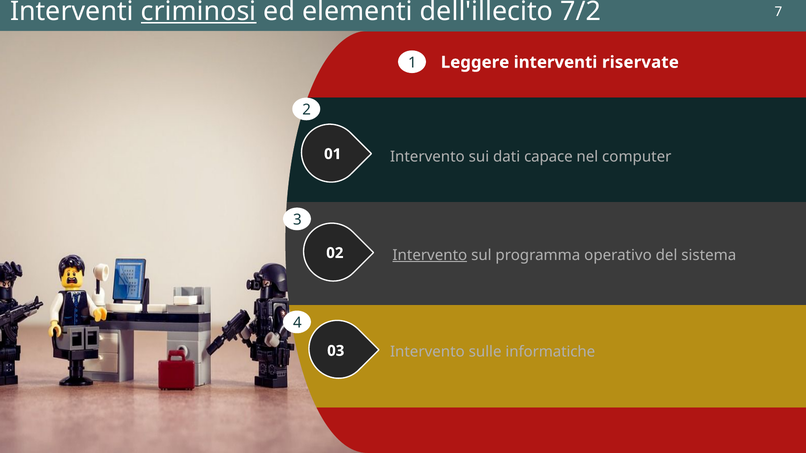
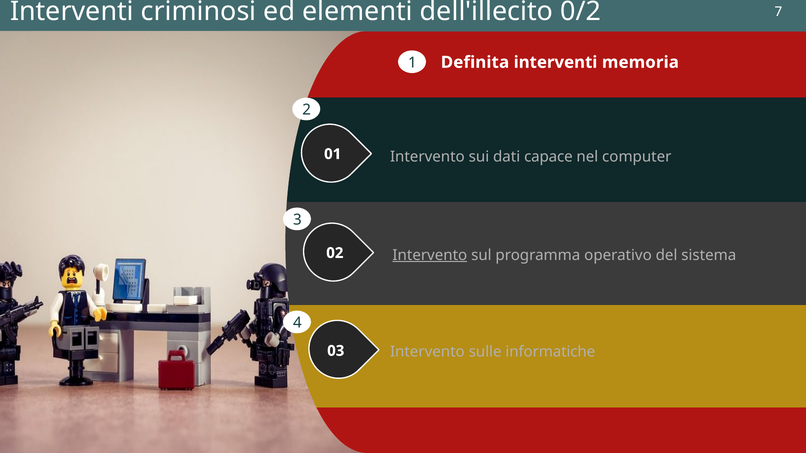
criminosi underline: present -> none (199, 11)
7/2: 7/2 -> 0/2 (581, 11)
Leggere: Leggere -> Definita (475, 62)
riservate: riservate -> memoria (640, 62)
